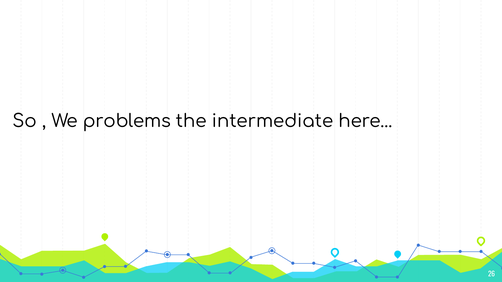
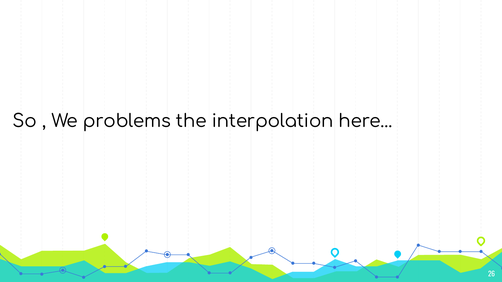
intermediate: intermediate -> interpolation (273, 121)
